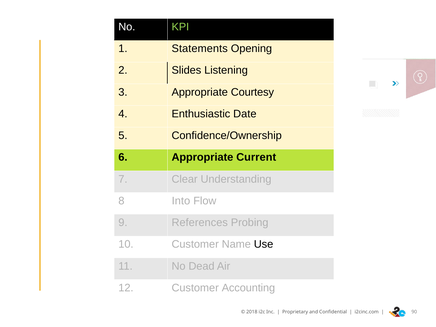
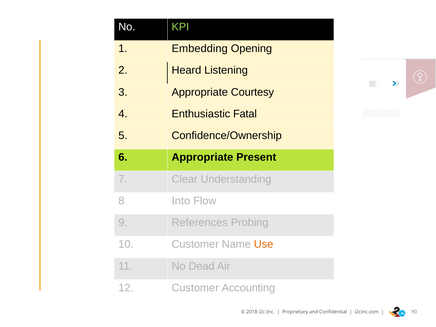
Statements: Statements -> Embedding (200, 49)
Slides: Slides -> Heard (186, 70)
Date: Date -> Fatal (245, 114)
Current: Current -> Present (256, 157)
Use colour: black -> orange (264, 244)
